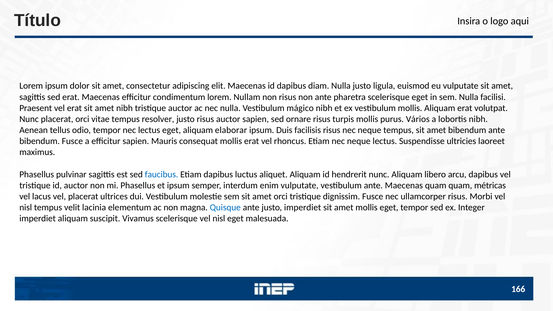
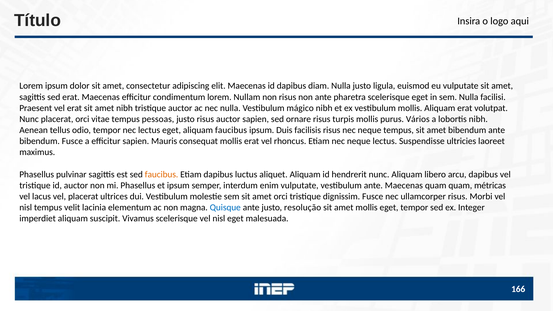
resolver: resolver -> pessoas (158, 119)
aliquam elaborar: elaborar -> faucibus (231, 130)
faucibus colour: blue -> orange (162, 174)
justo imperdiet: imperdiet -> resolução (303, 208)
